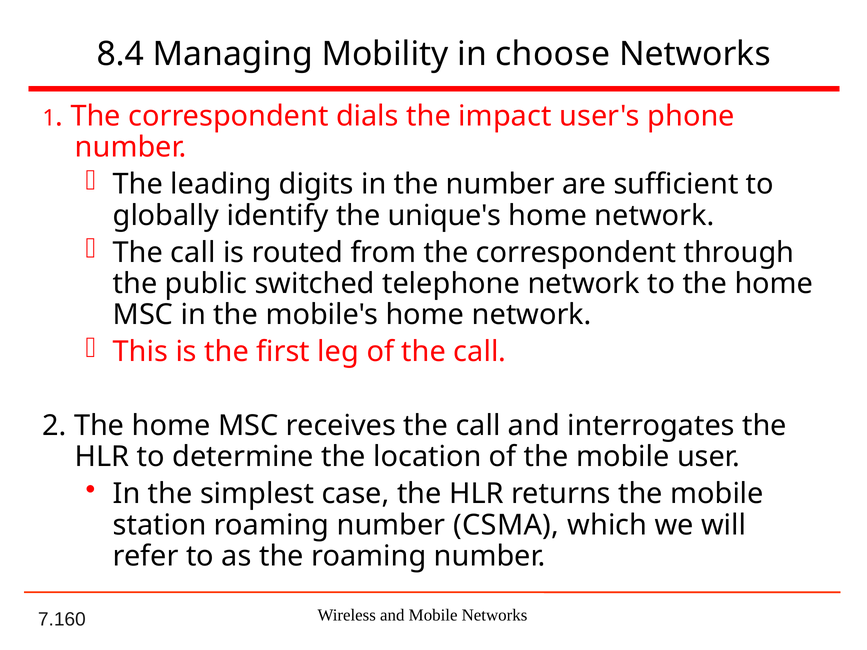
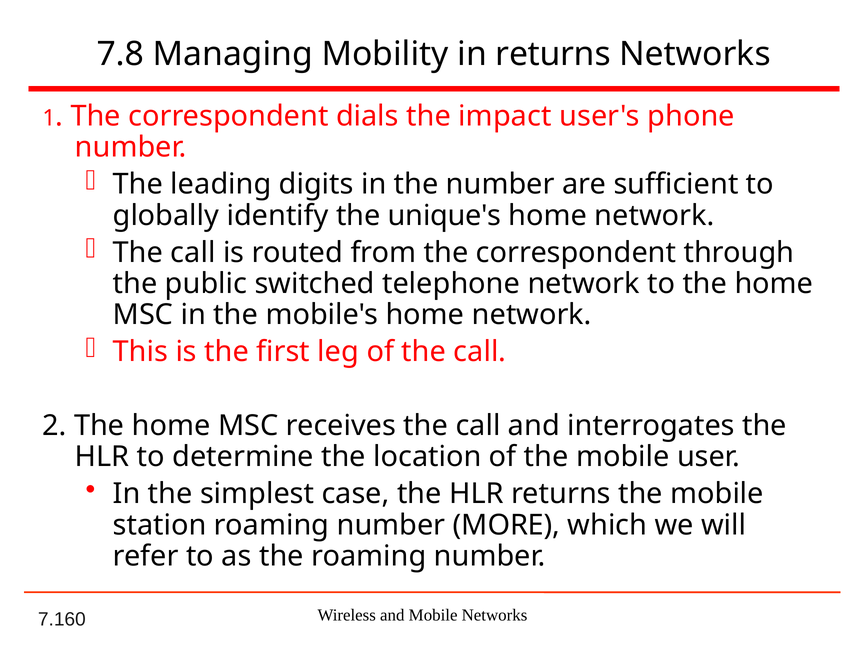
8.4: 8.4 -> 7.8 (120, 54)
in choose: choose -> returns (553, 54)
CSMA: CSMA -> MORE (507, 525)
